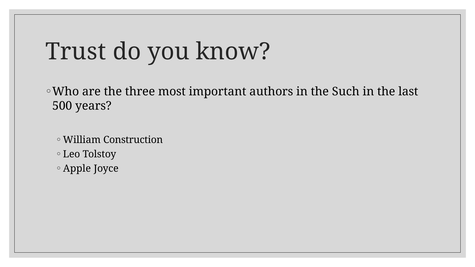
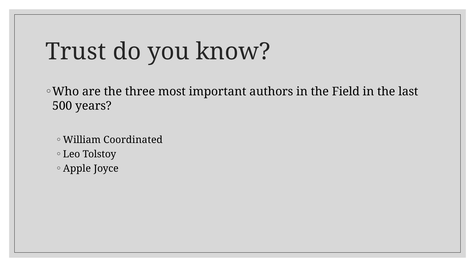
Such: Such -> Field (346, 92)
Construction: Construction -> Coordinated (133, 140)
